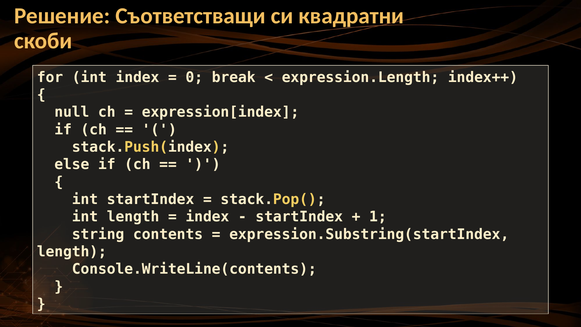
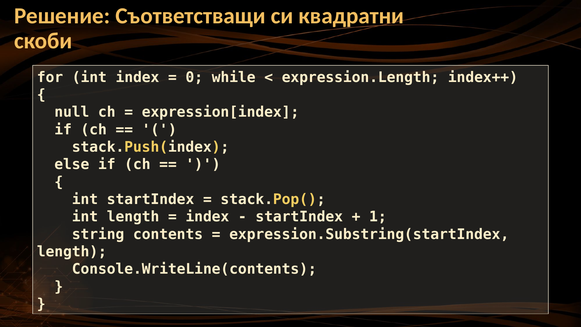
break: break -> while (234, 77)
